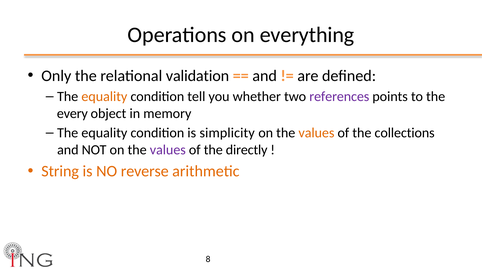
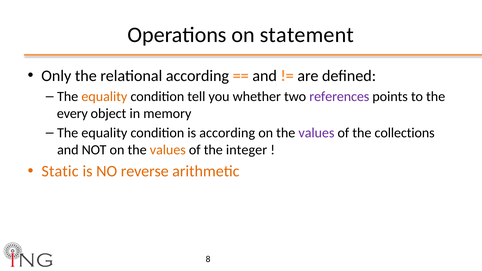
everything: everything -> statement (307, 35)
relational validation: validation -> according (197, 76)
is simplicity: simplicity -> according (227, 133)
values colour: orange -> purple (316, 133)
values colour: purple -> orange (168, 150)
directly: directly -> integer (247, 150)
String: String -> Static (60, 171)
